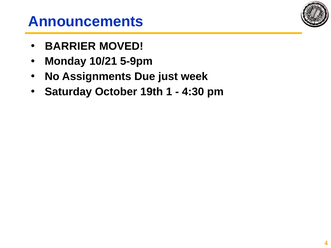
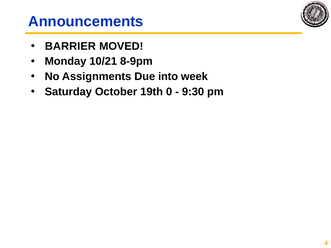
5-9pm: 5-9pm -> 8-9pm (136, 61)
just: just -> into (168, 77)
1: 1 -> 0 (169, 92)
4:30: 4:30 -> 9:30 (193, 92)
